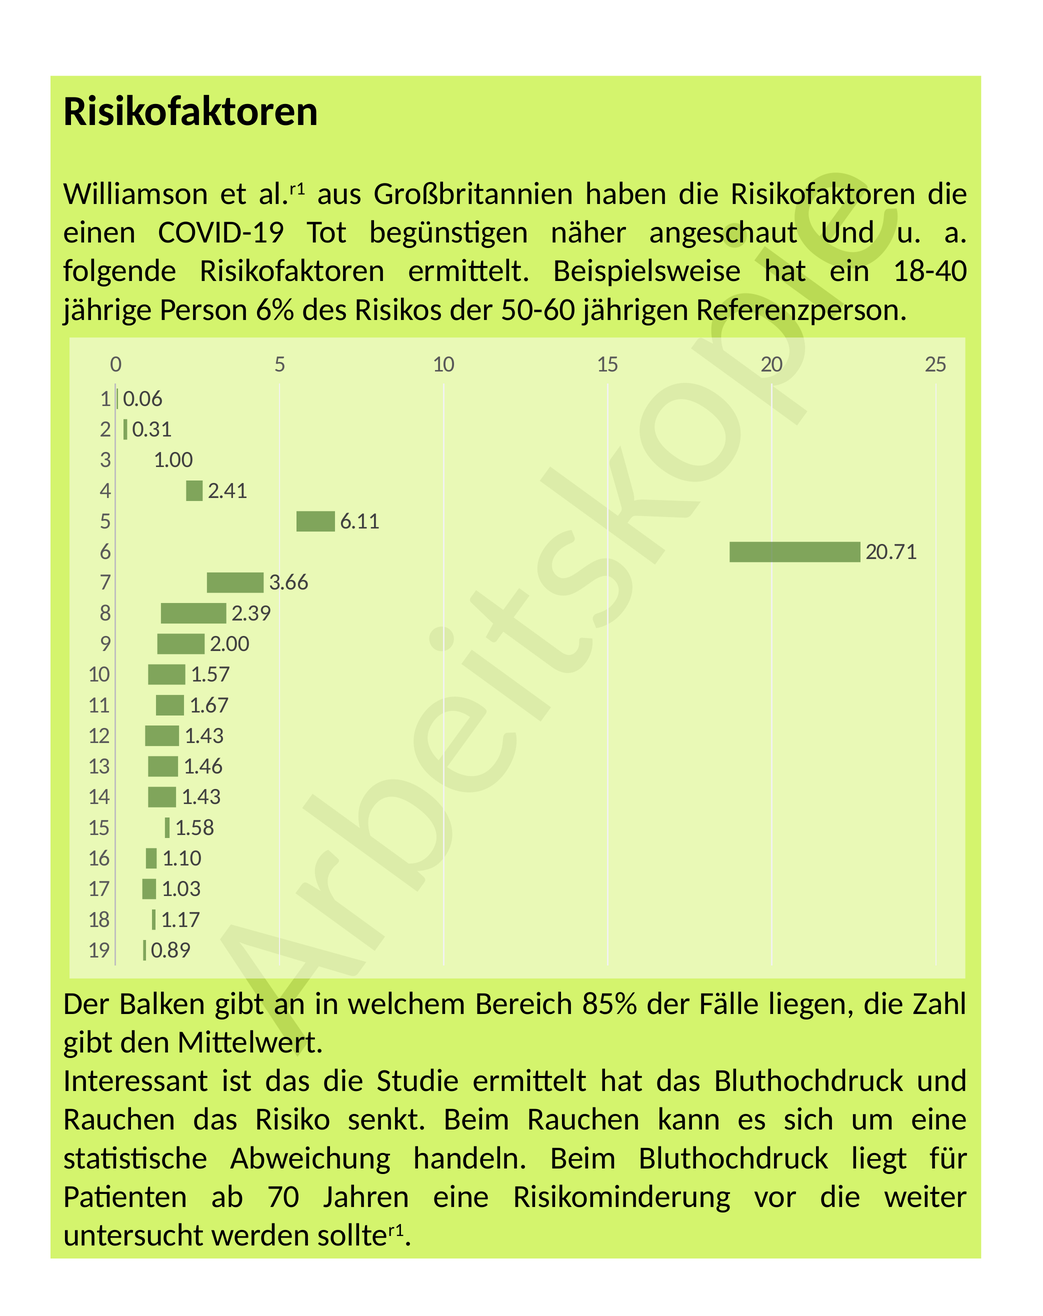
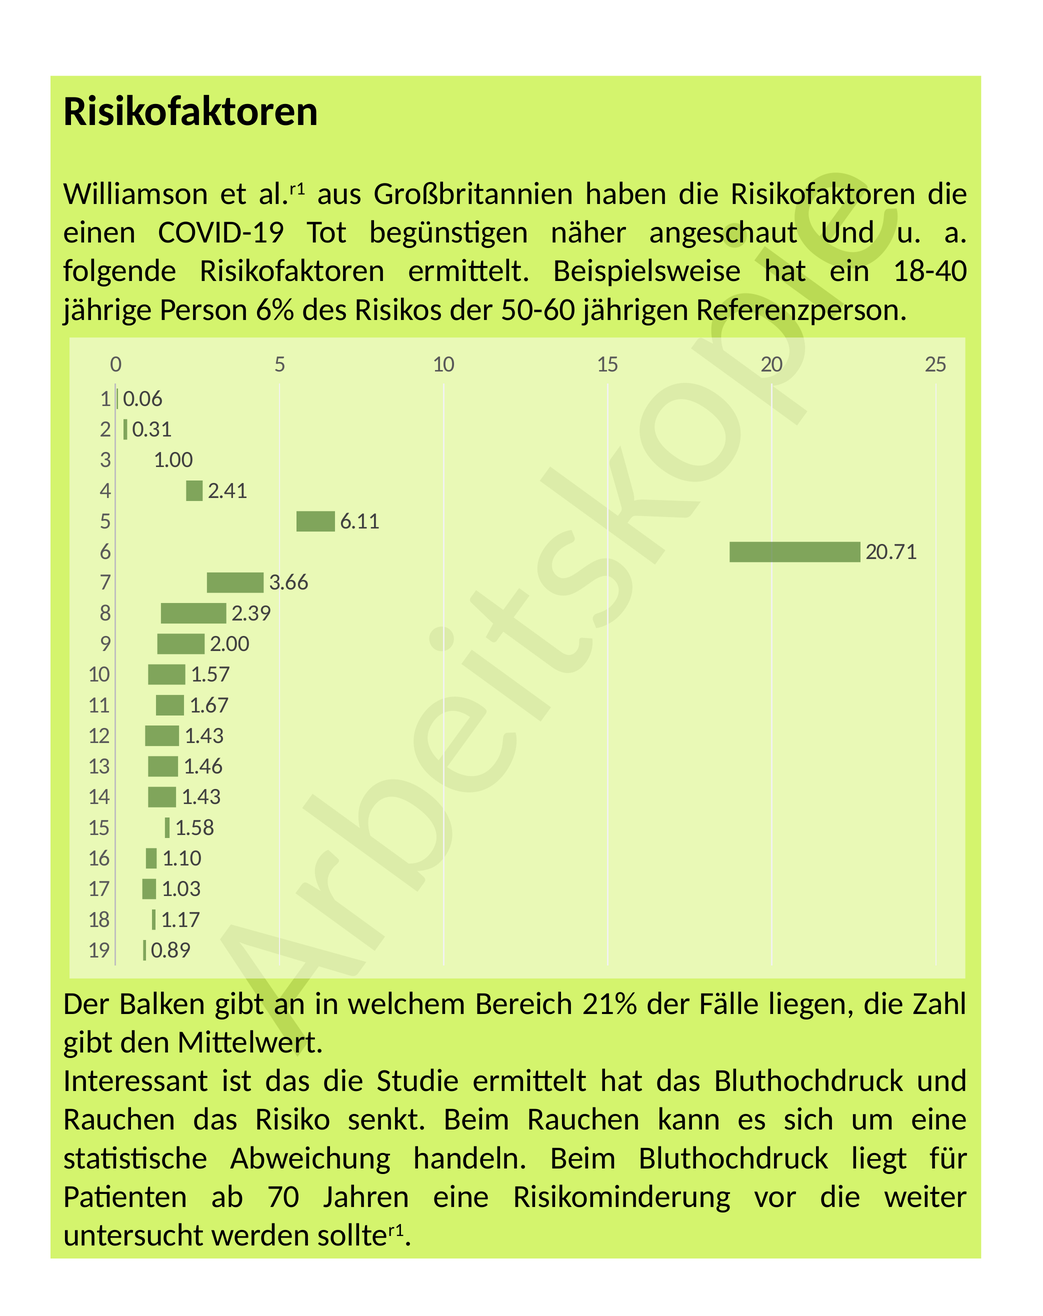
85%: 85% -> 21% (610, 1003)
